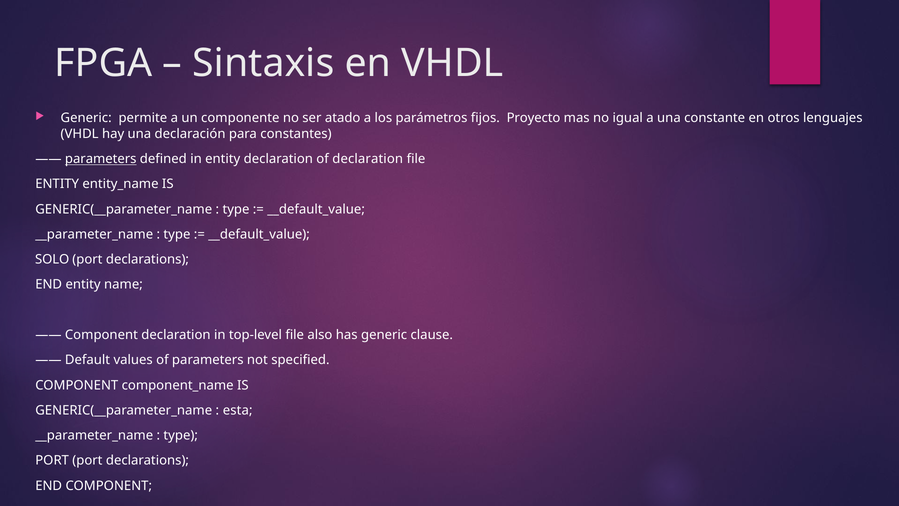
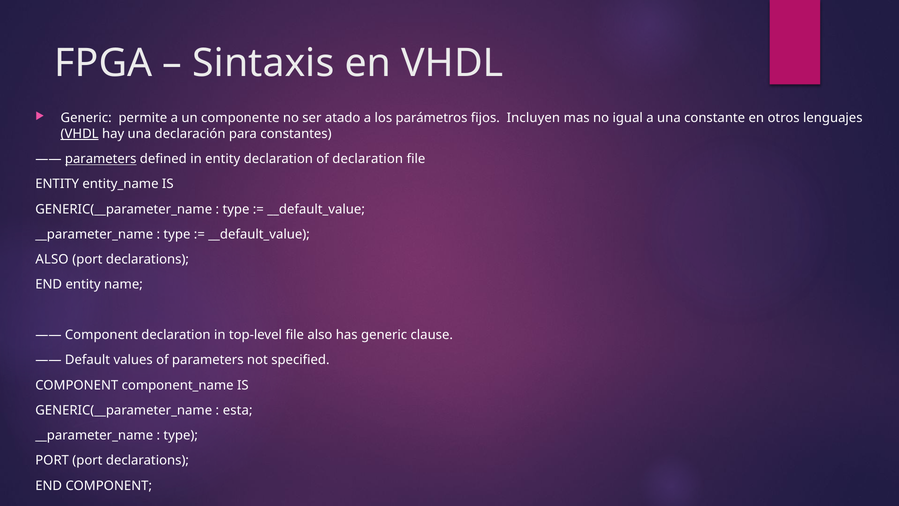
Proyecto: Proyecto -> Incluyen (533, 118)
VHDL underline: none -> present (80, 134)
SOLO: SOLO -> ALSO (52, 259)
